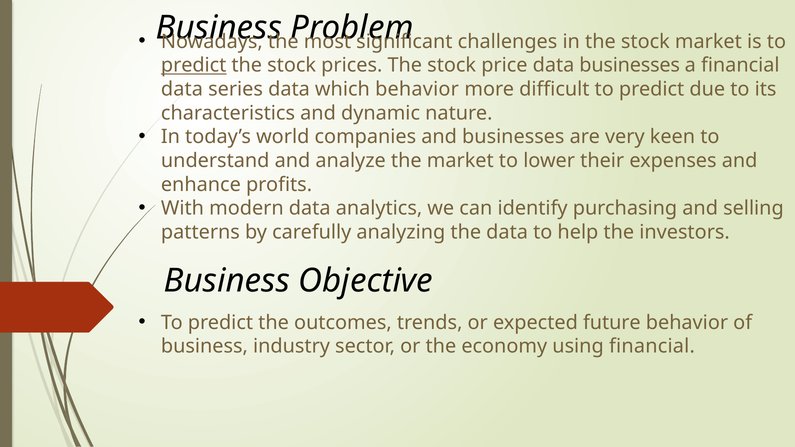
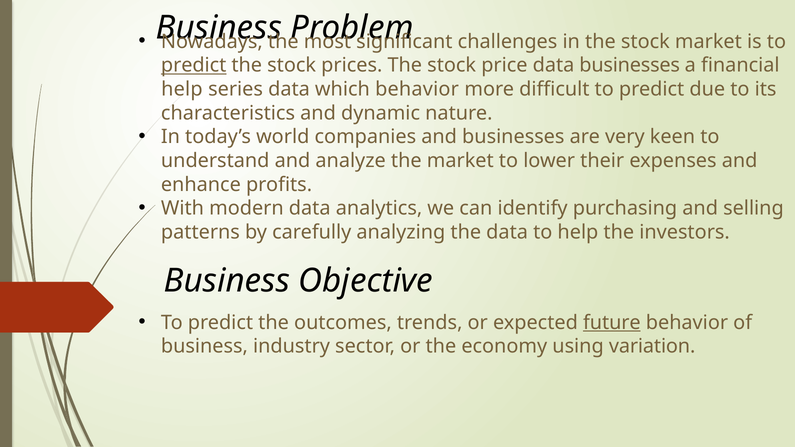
data: data -> help (182, 89)
future underline: none -> present (612, 323)
using financial: financial -> variation (652, 346)
